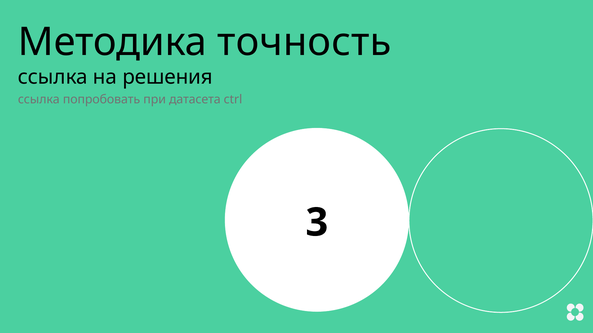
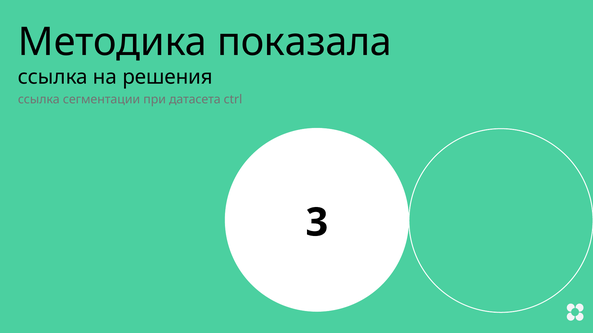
точность: точность -> показала (305, 42)
попробовать: попробовать -> сегментации (102, 100)
